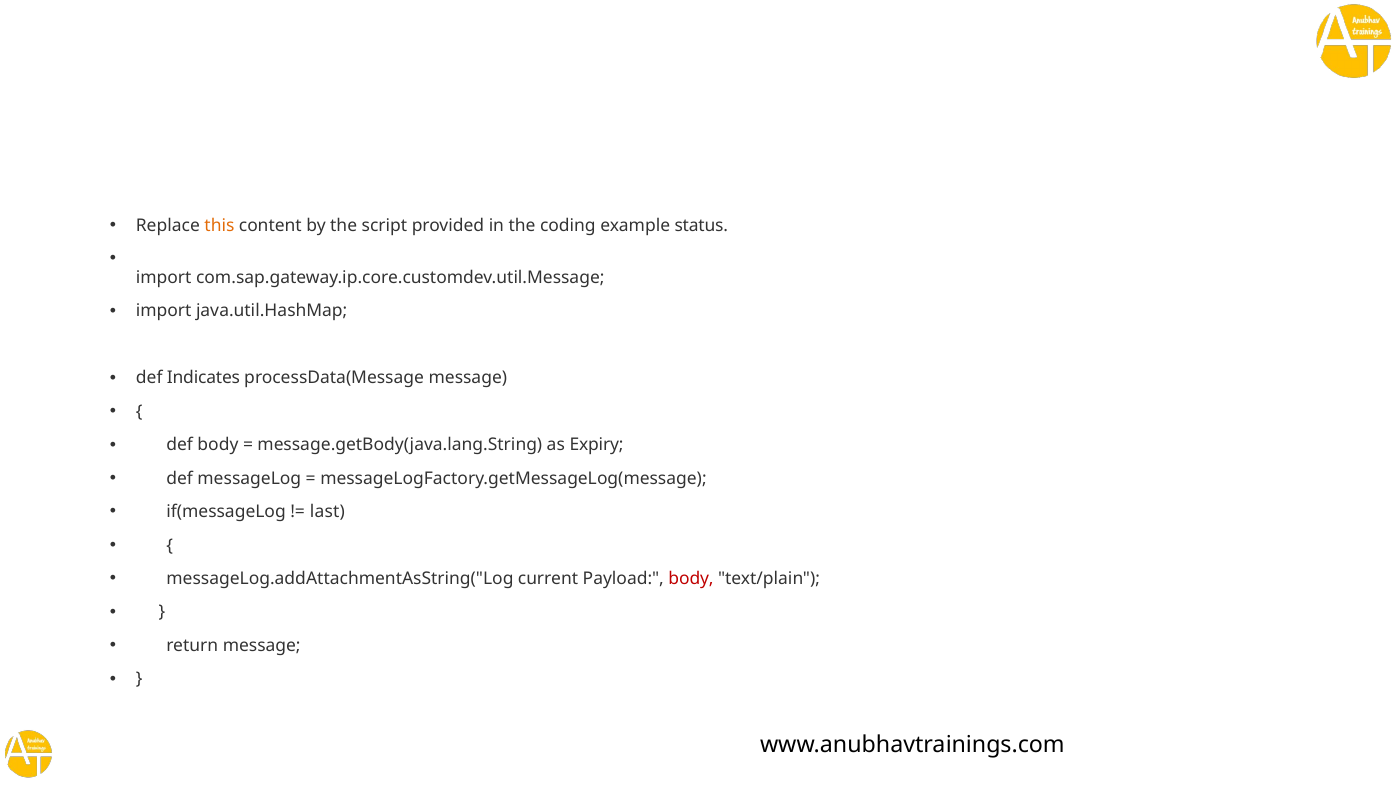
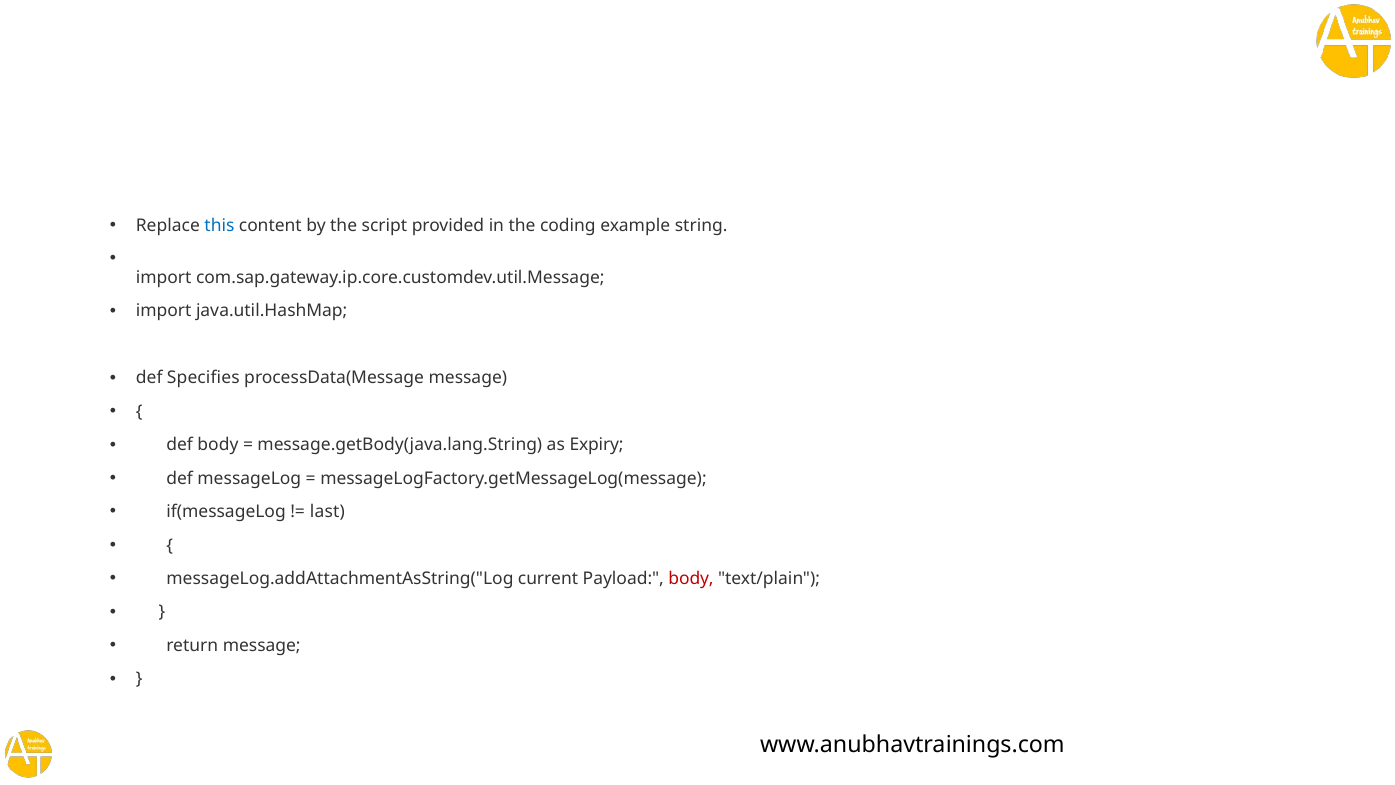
this colour: orange -> blue (219, 225)
status: status -> string (701, 225)
Indicates: Indicates -> Specifies (203, 378)
